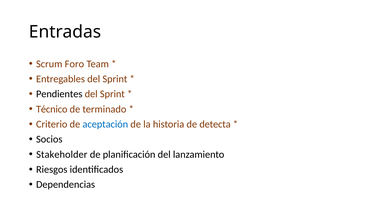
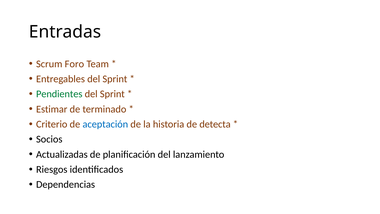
Pendientes colour: black -> green (59, 94)
Técnico: Técnico -> Estimar (52, 109)
Stakeholder: Stakeholder -> Actualizadas (62, 154)
